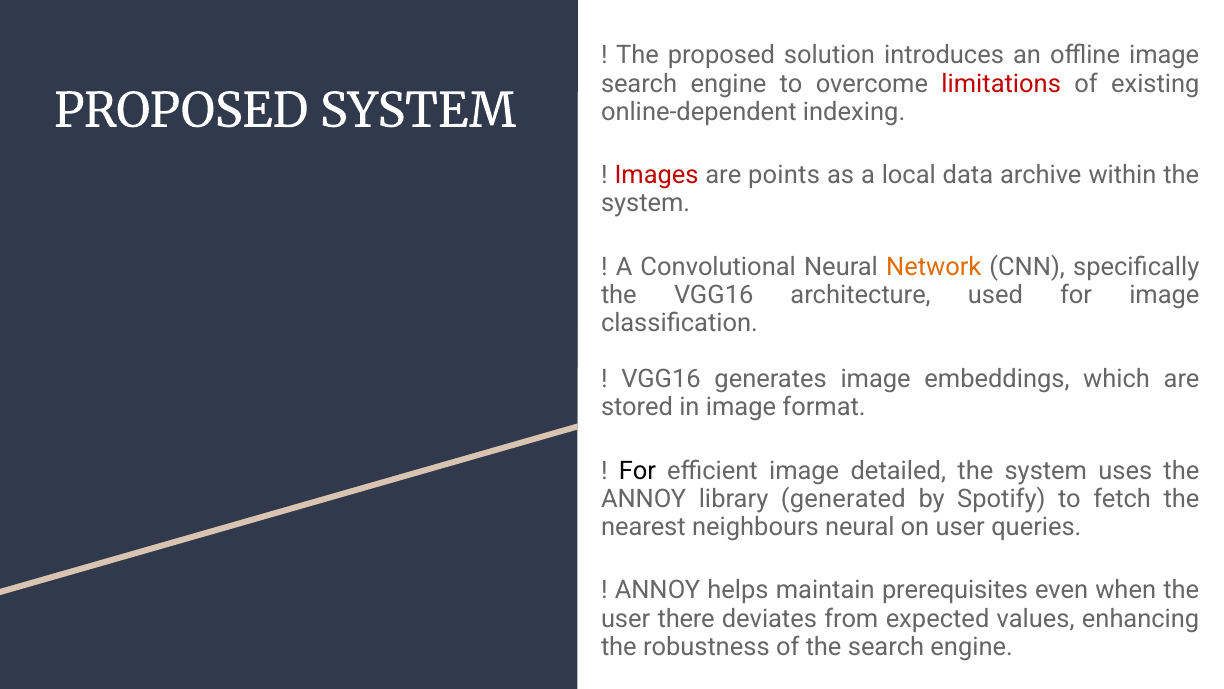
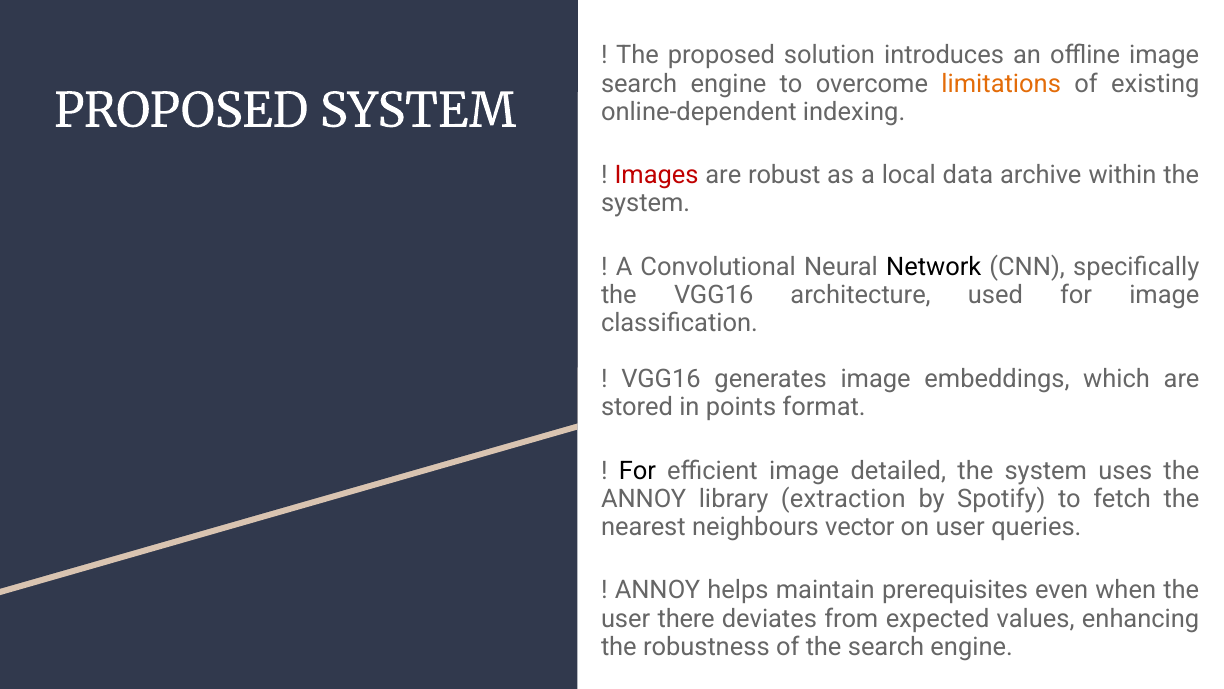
limitations colour: red -> orange (1001, 84)
points: points -> robust (784, 175)
Network colour: orange -> black (934, 267)
in image: image -> points (741, 407)
generated: generated -> extraction (843, 499)
neighbours neural: neural -> vector (860, 527)
